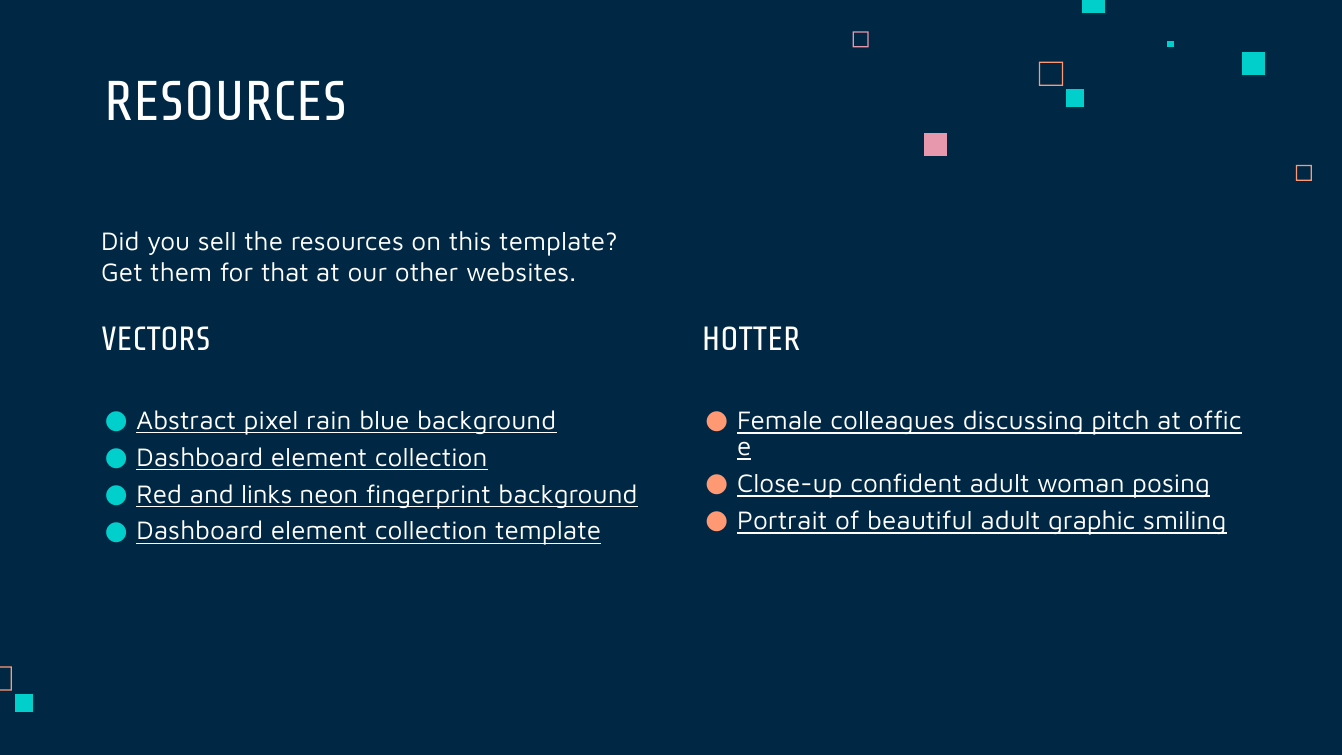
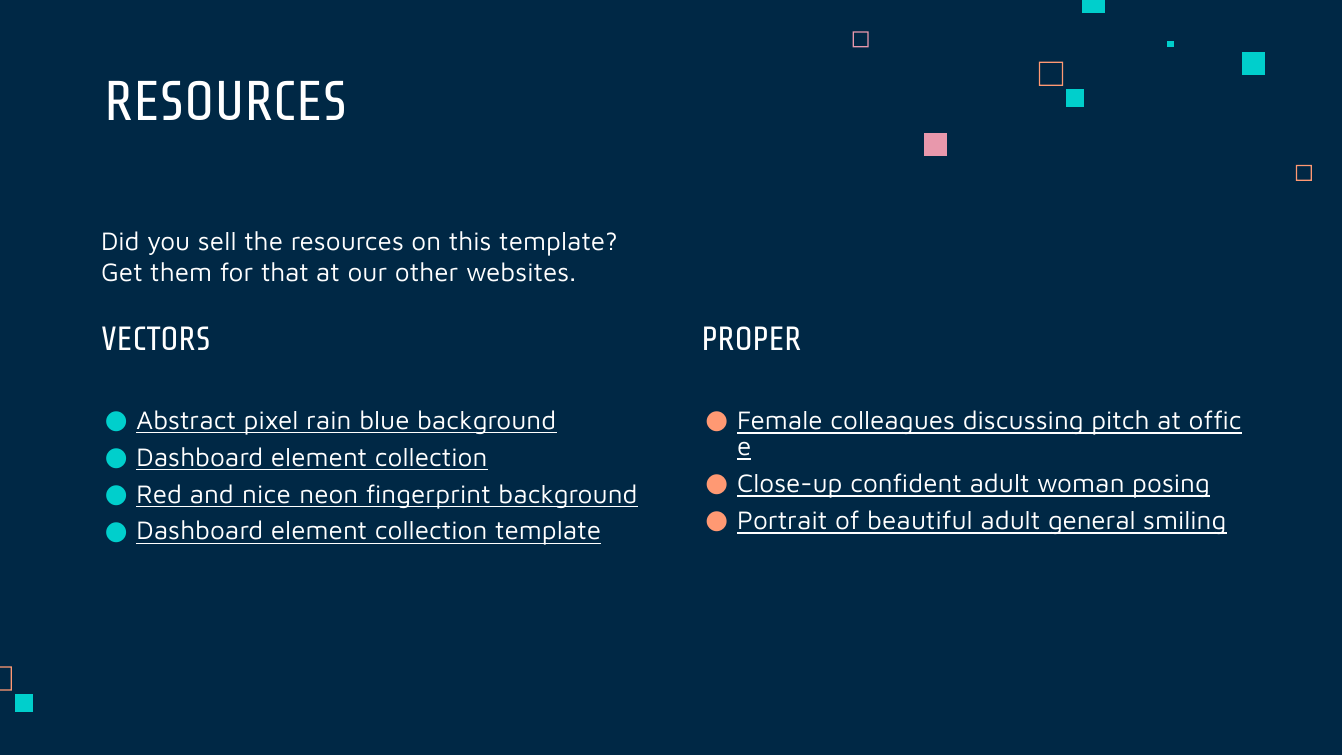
HOTTER: HOTTER -> PROPER (751, 340)
links: links -> nice (267, 494)
graphic: graphic -> general (1092, 521)
